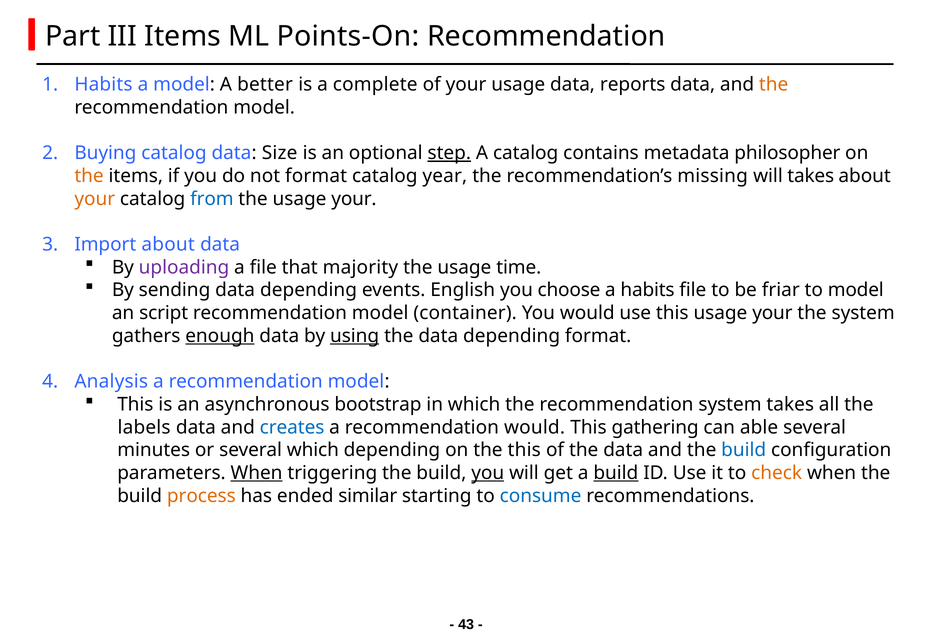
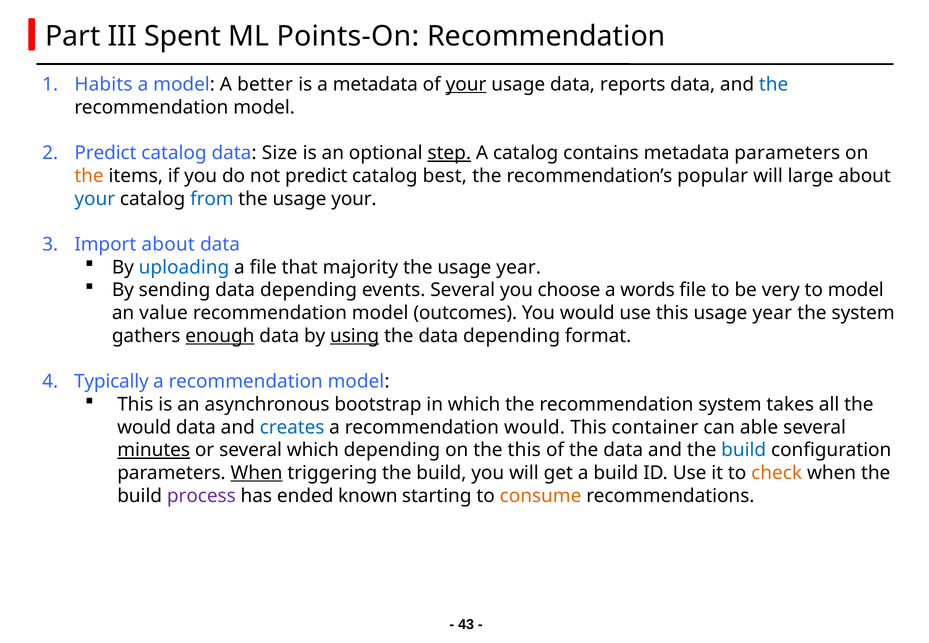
III Items: Items -> Spent (183, 36)
a complete: complete -> metadata (375, 85)
your underline: none -> present (466, 85)
the colour: orange -> blue (774, 85)
Buying: Buying -> Predict (105, 153)
metadata philosopher: philosopher -> parameters (787, 153)
not format: format -> predict (316, 176)
year: year -> best (445, 176)
missing: missing -> popular (713, 176)
will takes: takes -> large (811, 176)
your colour: orange -> blue (95, 199)
uploading colour: purple -> blue (184, 267)
the usage time: time -> year (519, 267)
events English: English -> Several (463, 290)
a habits: habits -> words (648, 290)
friar: friar -> very (781, 290)
script: script -> value (163, 313)
container: container -> outcomes (465, 313)
this usage your: your -> year (772, 313)
Analysis: Analysis -> Typically (111, 382)
labels: labels -> would (144, 427)
gathering: gathering -> container (655, 427)
minutes underline: none -> present (154, 450)
you underline: present -> none (488, 473)
build underline: present -> none (616, 473)
process colour: orange -> purple (201, 496)
similar: similar -> known (368, 496)
consume colour: blue -> orange (541, 496)
